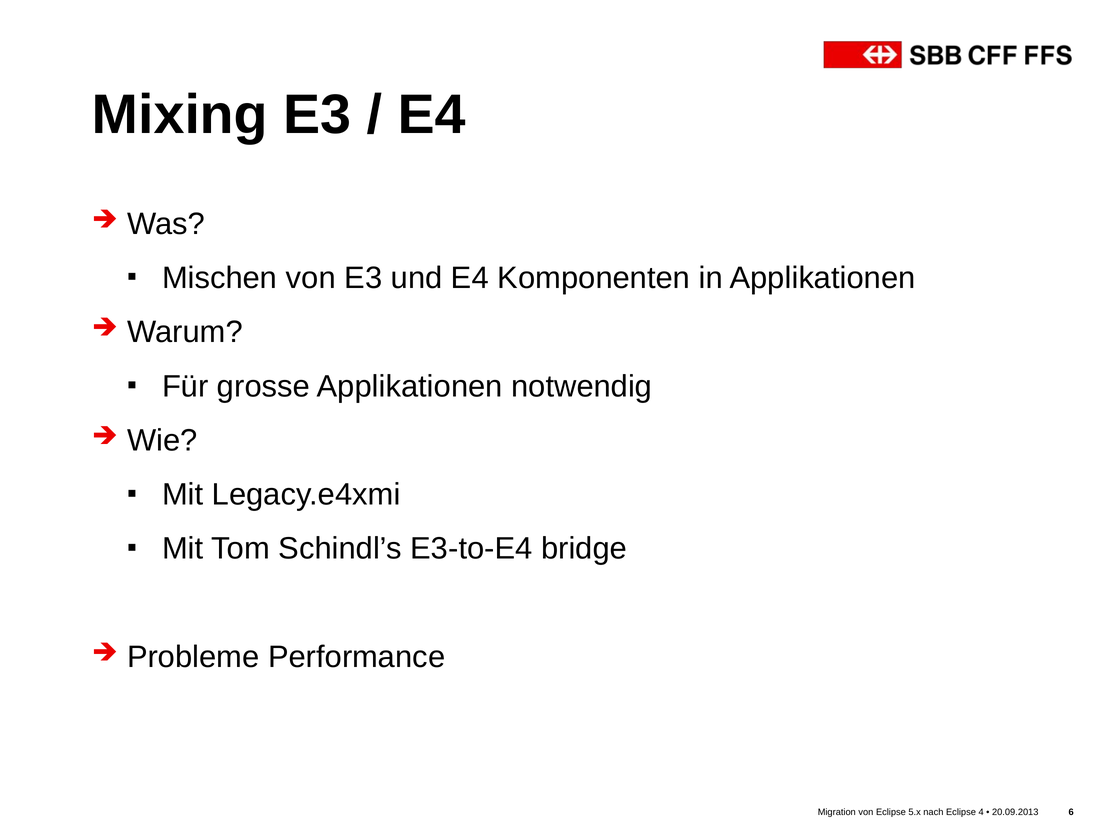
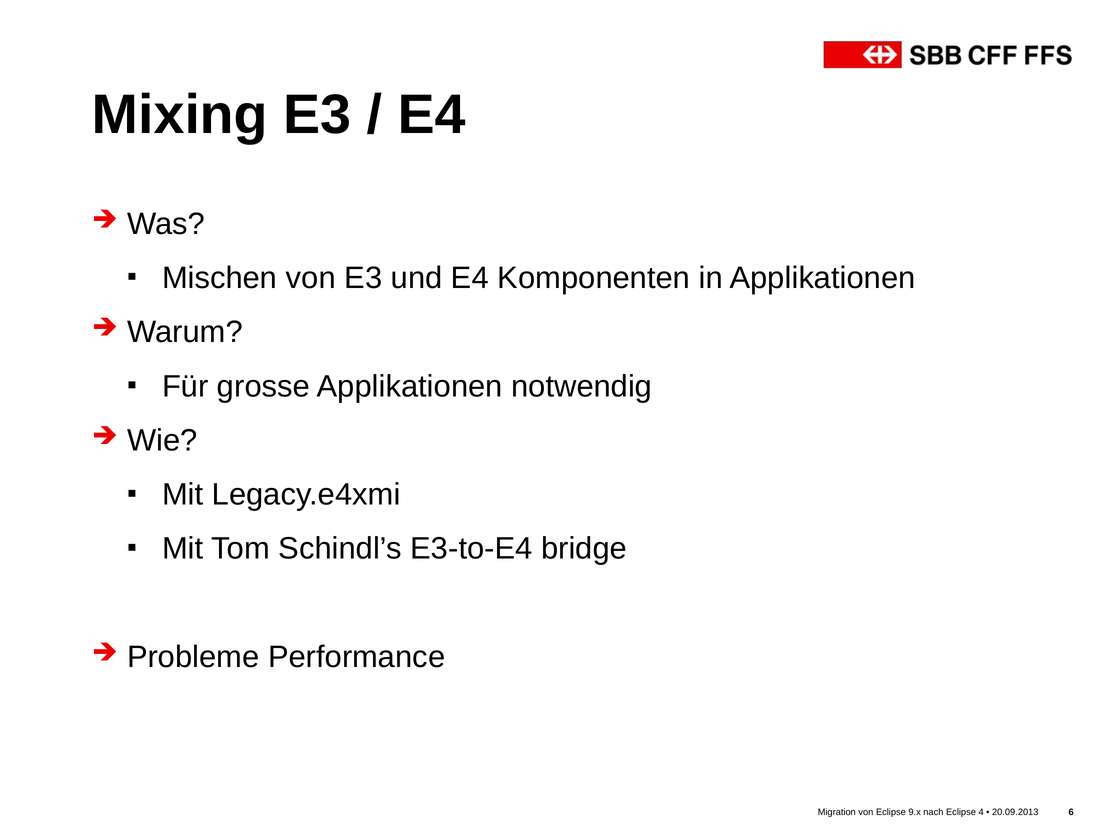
5.x: 5.x -> 9.x (915, 812)
